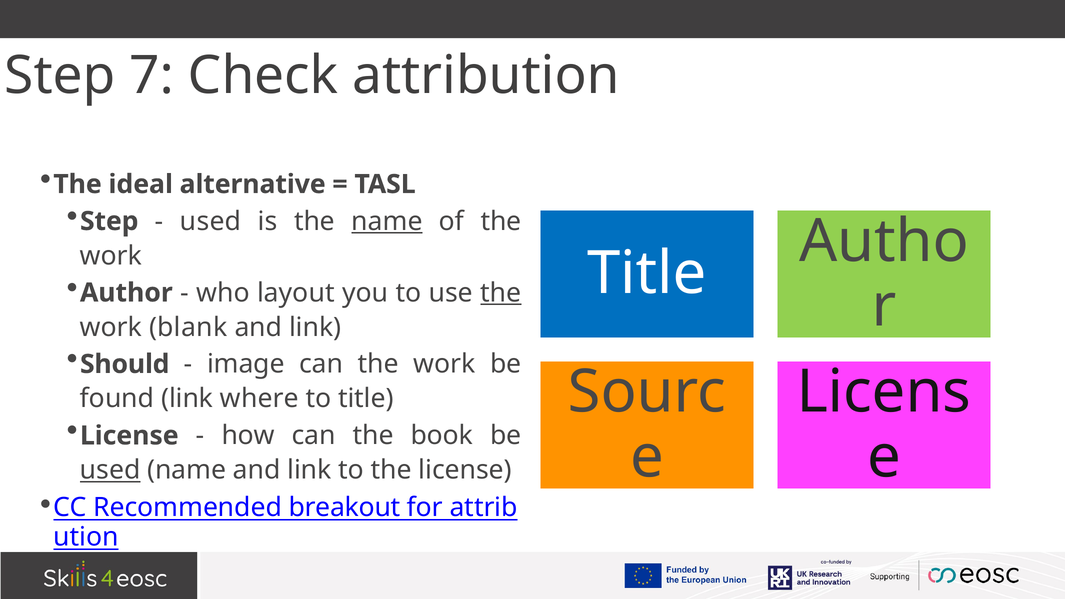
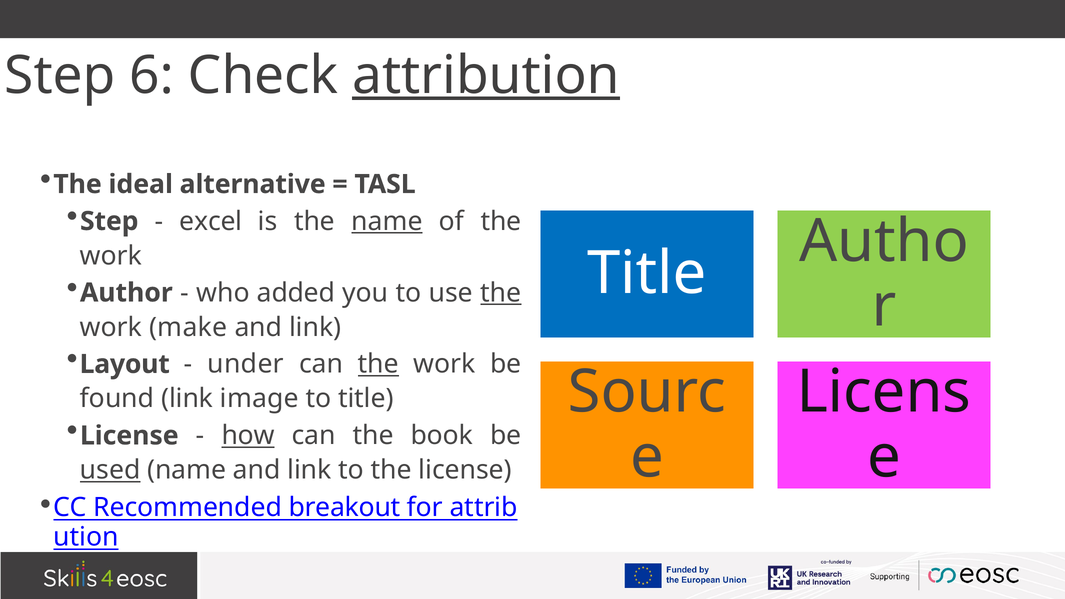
7: 7 -> 6 (152, 75)
attribution underline: none -> present (486, 75)
used: used -> excel (211, 221)
layout: layout -> added (296, 293)
blank: blank -> make (188, 327)
Should: Should -> Layout (125, 364)
image: image -> under (246, 364)
the underline: none -> present (378, 364)
where: where -> image (259, 399)
how underline: none -> present (248, 436)
